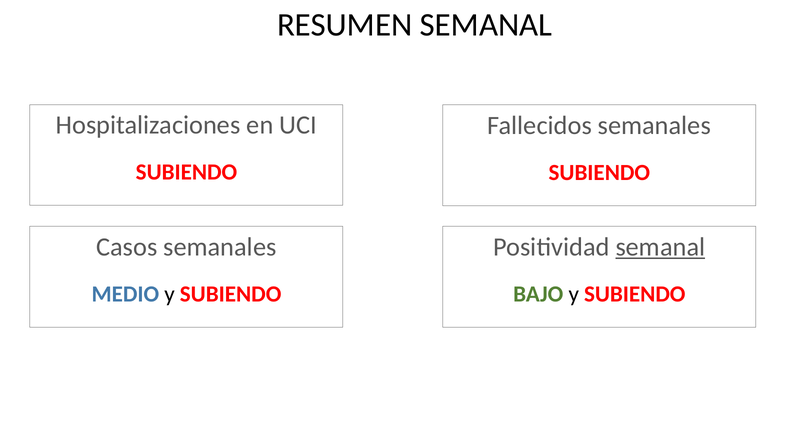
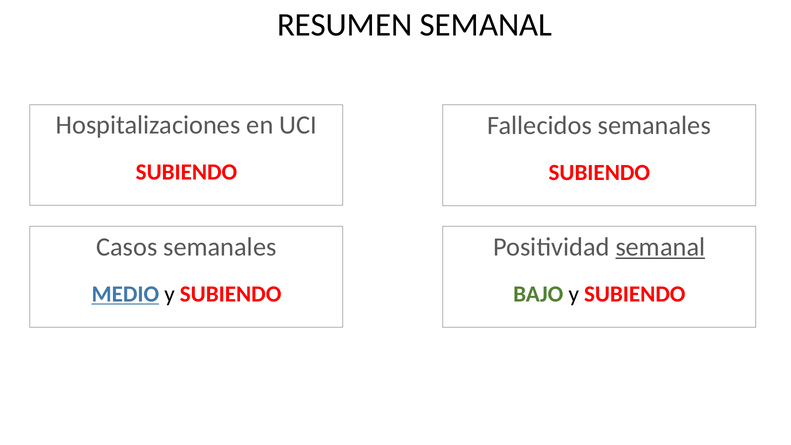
MEDIO underline: none -> present (125, 294)
